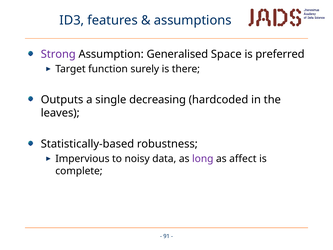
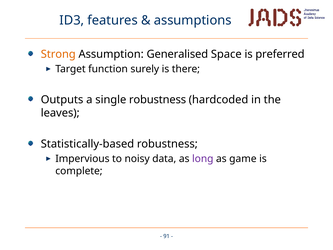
Strong colour: purple -> orange (58, 54)
single decreasing: decreasing -> robustness (158, 100)
affect: affect -> game (243, 159)
